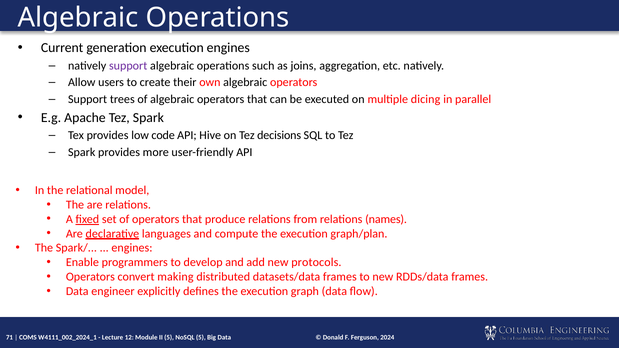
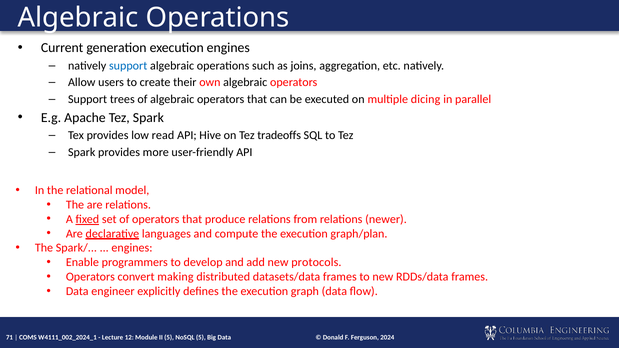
support colour: purple -> blue (128, 66)
code: code -> read (163, 136)
decisions: decisions -> tradeoffs (279, 136)
names: names -> newer (386, 219)
